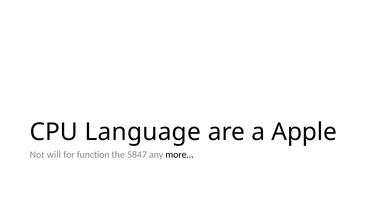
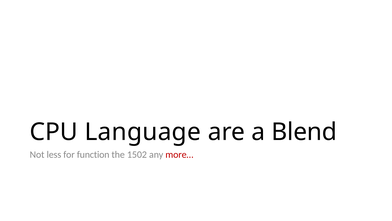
Apple: Apple -> Blend (304, 132)
will: will -> less (54, 154)
5847: 5847 -> 1502 (137, 154)
more… colour: black -> red (179, 154)
